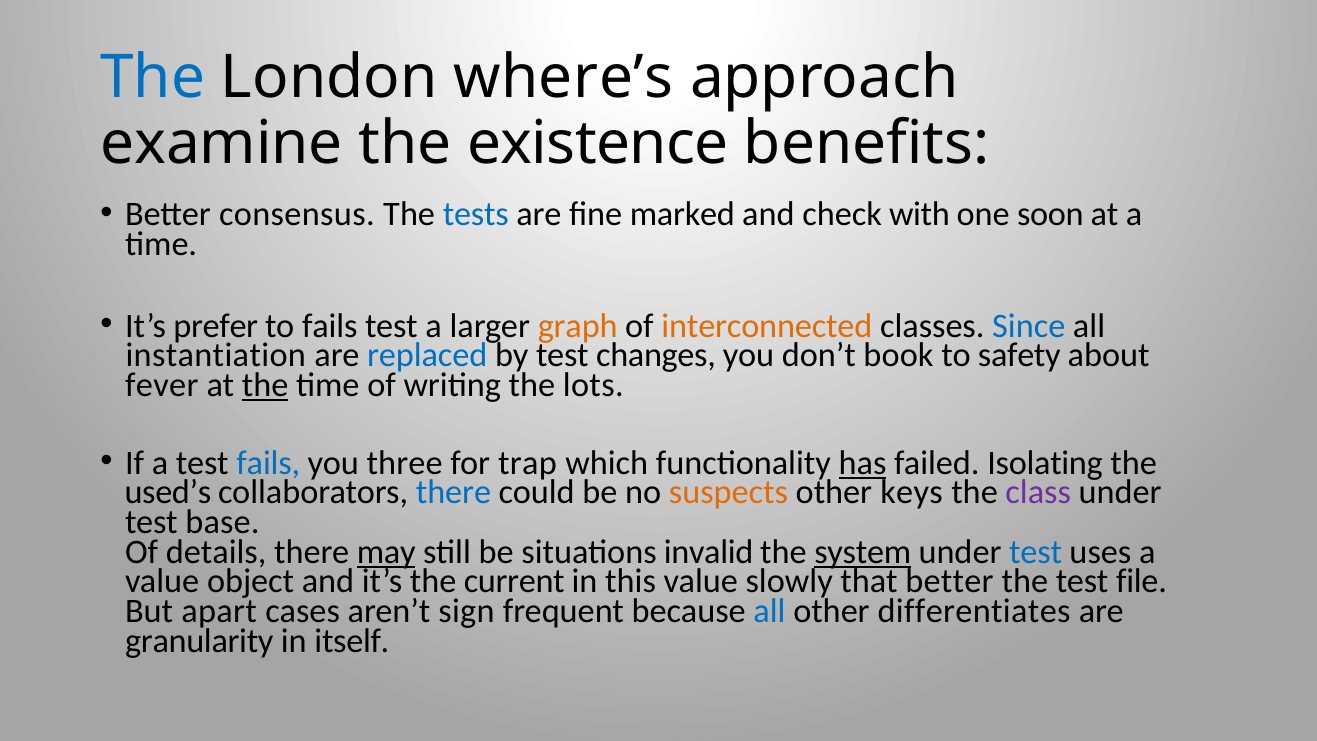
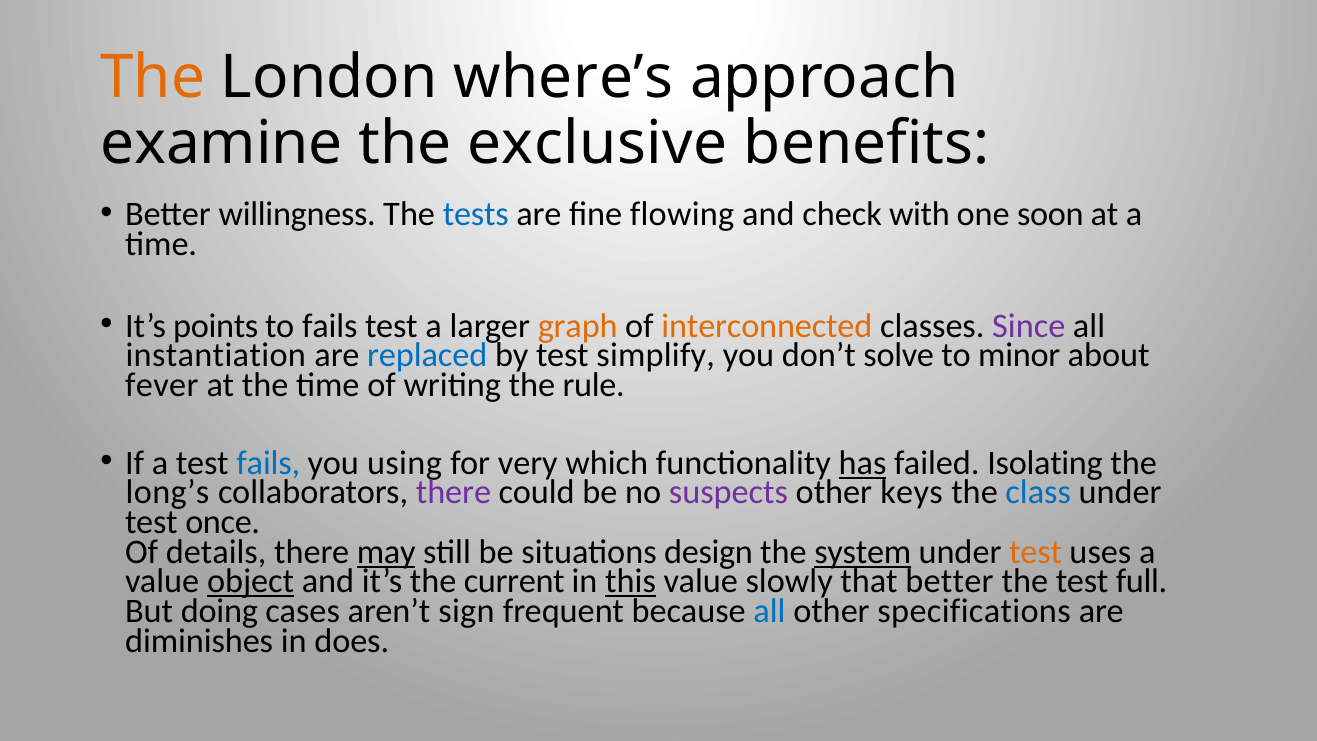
The colour: blue -> orange (153, 78)
existence: existence -> exclusive (598, 143)
consensus: consensus -> willingness (297, 215)
marked: marked -> flowing (682, 215)
prefer: prefer -> points (216, 326)
Since colour: blue -> purple (1029, 326)
changes: changes -> simplify (656, 356)
book: book -> solve (899, 356)
safety: safety -> minor (1019, 356)
the underline: present -> none (265, 385)
lots: lots -> rule (594, 385)
three: three -> using (405, 463)
trap: trap -> very (528, 463)
used’s: used’s -> long’s (168, 492)
there colour: blue -> purple (454, 492)
suspects colour: orange -> purple (728, 492)
class colour: purple -> blue (1038, 492)
base: base -> once (223, 522)
invalid: invalid -> design (709, 552)
test colour: blue -> orange (1036, 552)
object underline: none -> present (251, 581)
this underline: none -> present (631, 581)
file: file -> full (1142, 581)
apart: apart -> doing (219, 611)
differentiates: differentiates -> specifications (974, 611)
granularity: granularity -> diminishes (199, 641)
itself: itself -> does (352, 641)
